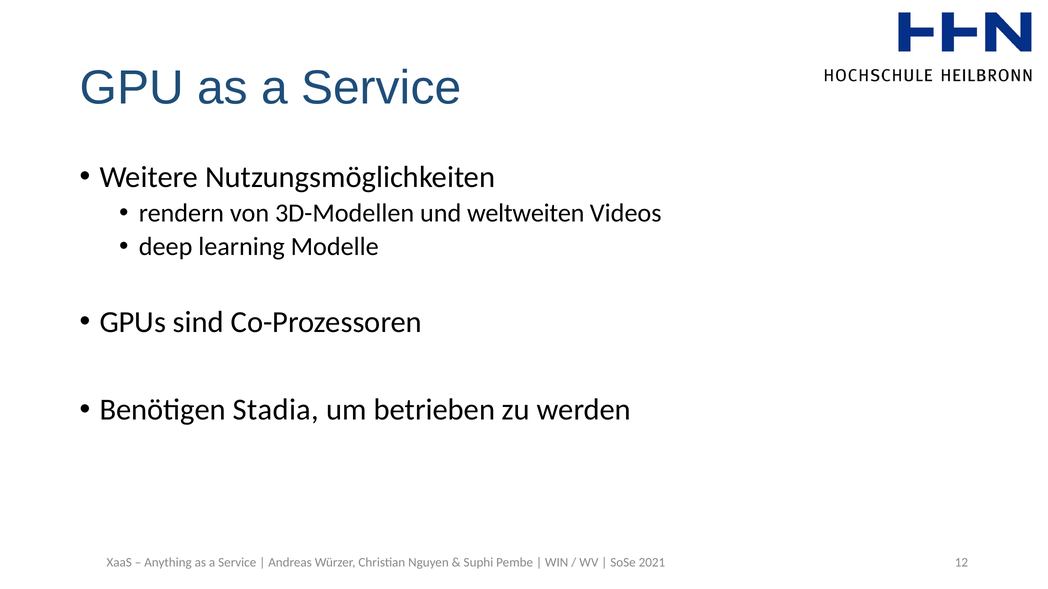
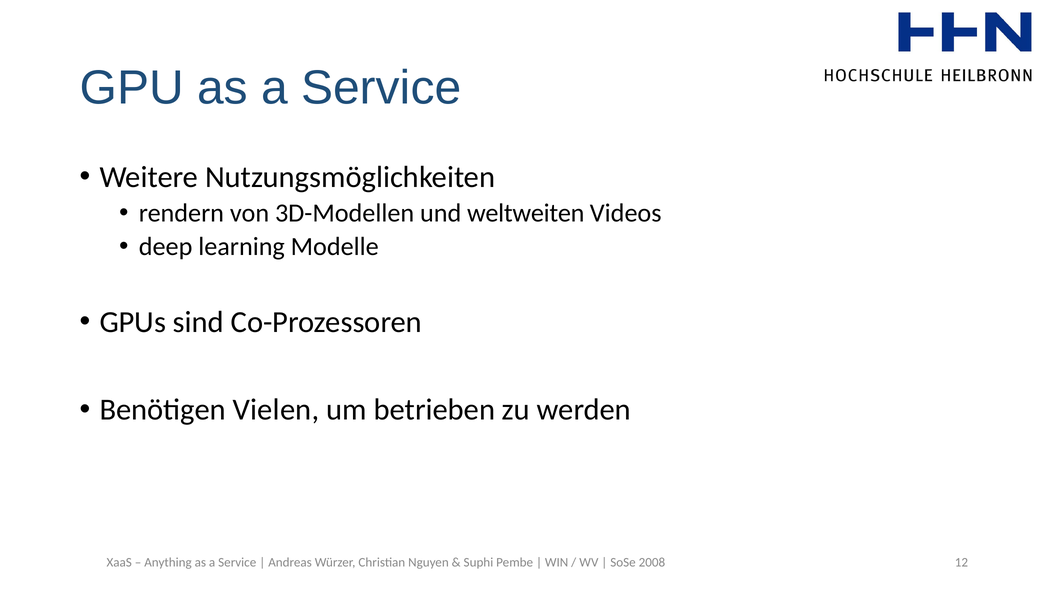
Stadia: Stadia -> Vielen (276, 410)
2021: 2021 -> 2008 (652, 563)
